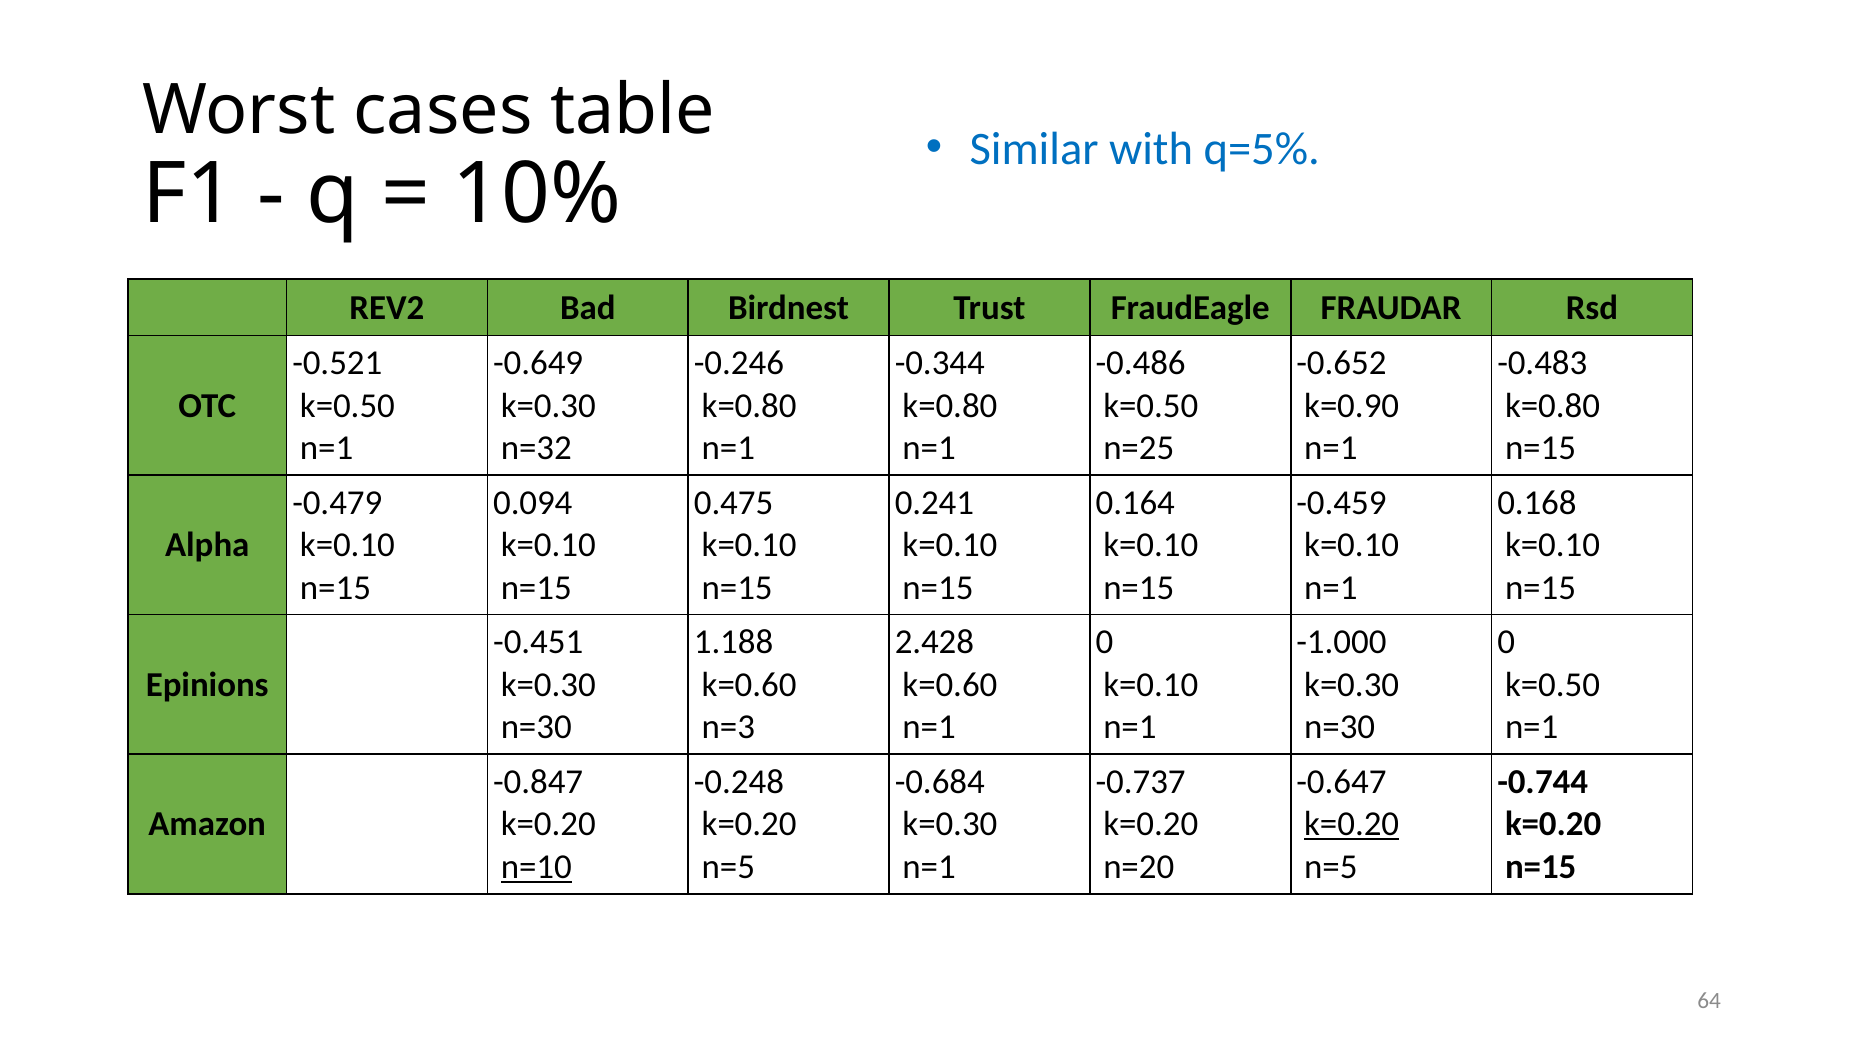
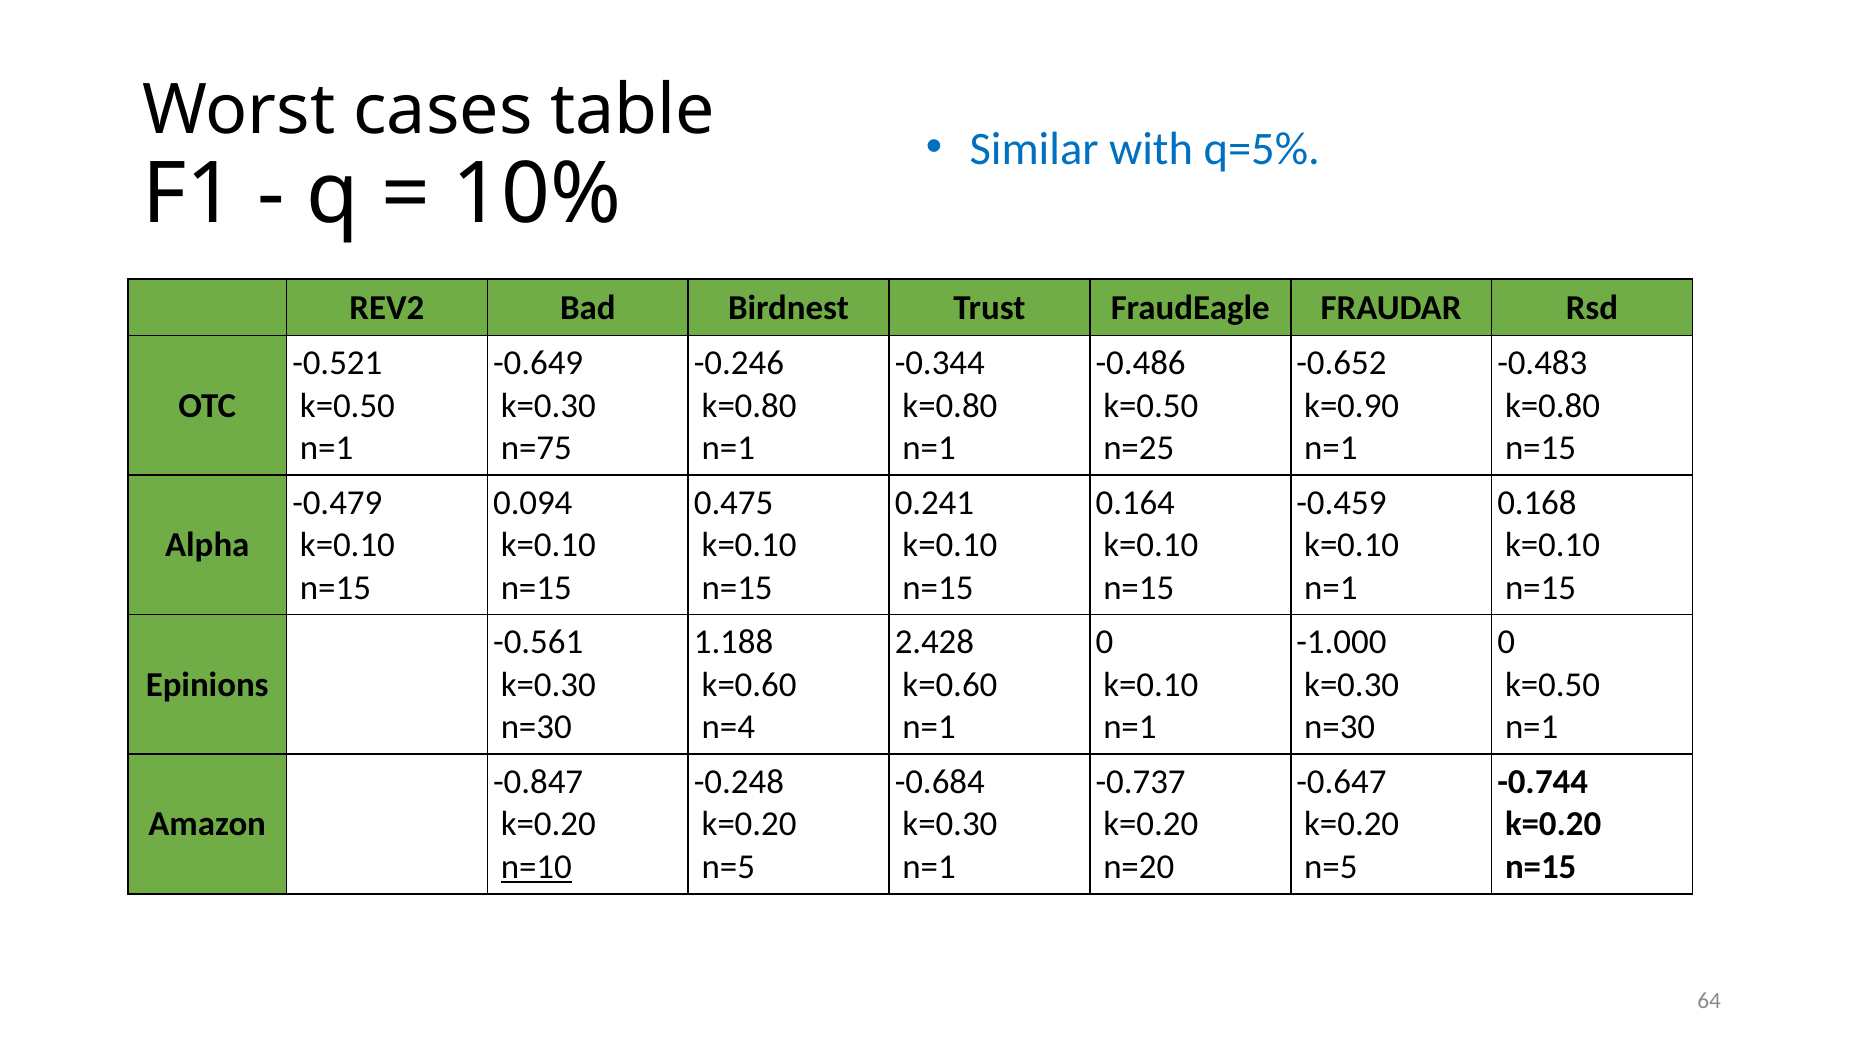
n=32: n=32 -> n=75 (536, 448)
-0.451: -0.451 -> -0.561 (538, 642)
n=3: n=3 -> n=4 (728, 727)
k=0.20 underline: present -> none (1352, 824)
